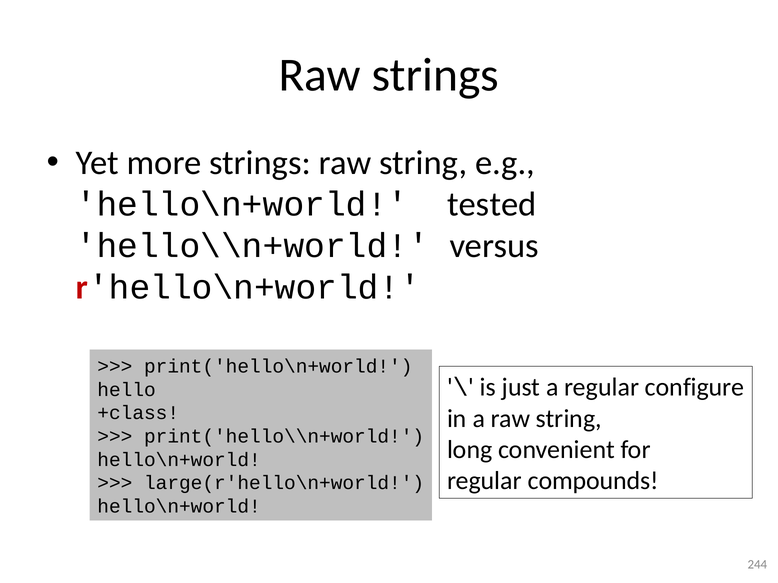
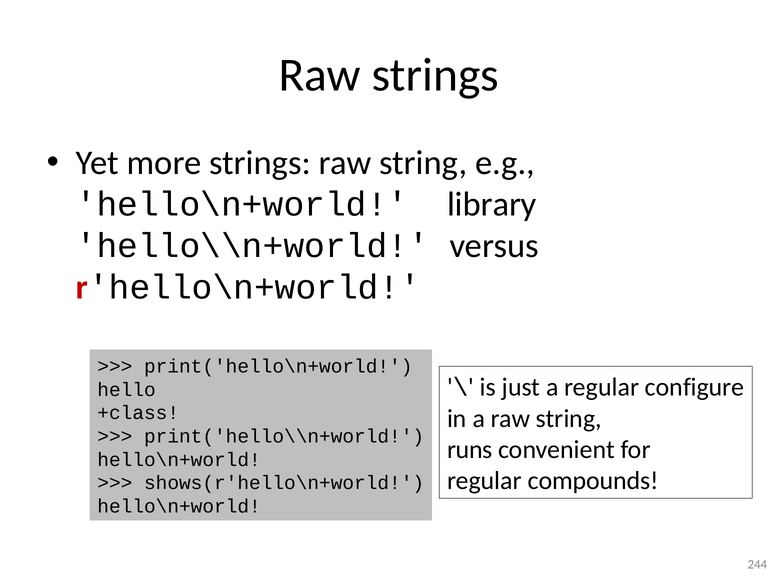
tested: tested -> library (492, 205)
long: long -> runs (470, 450)
large(r'hello\n+world: large(r'hello\n+world -> shows(r'hello\n+world (284, 483)
